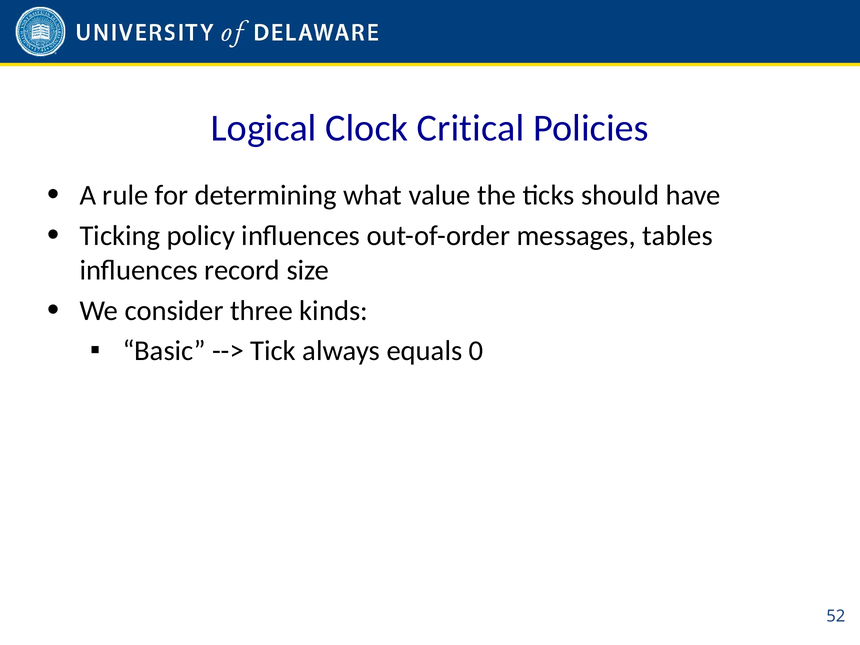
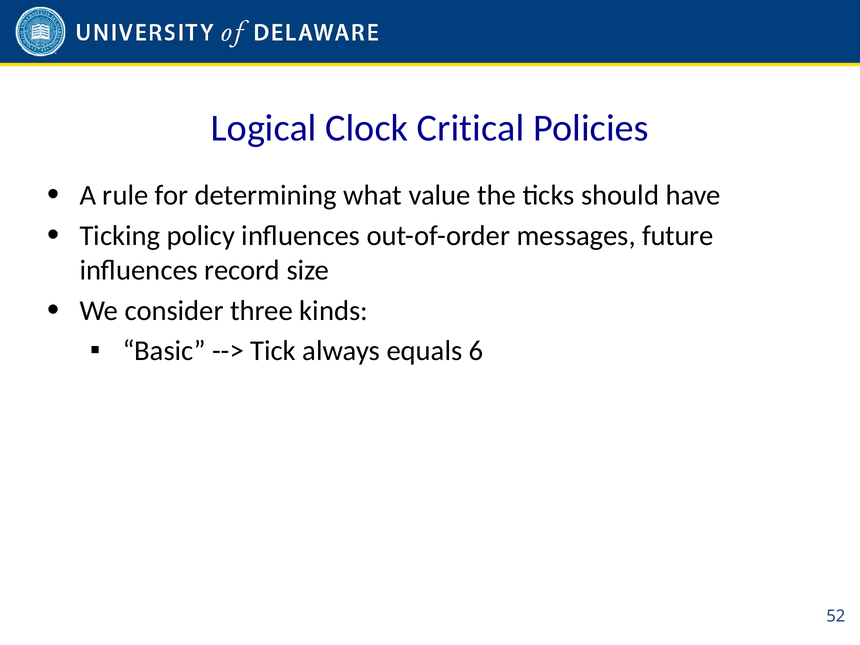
tables: tables -> future (678, 236)
0: 0 -> 6 (476, 351)
